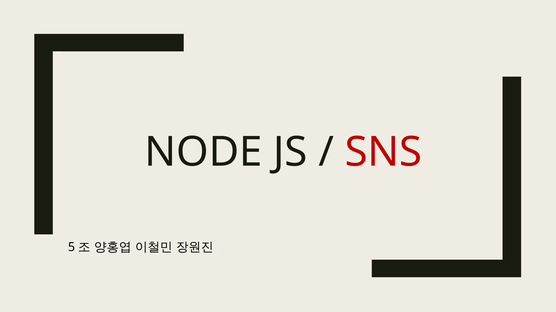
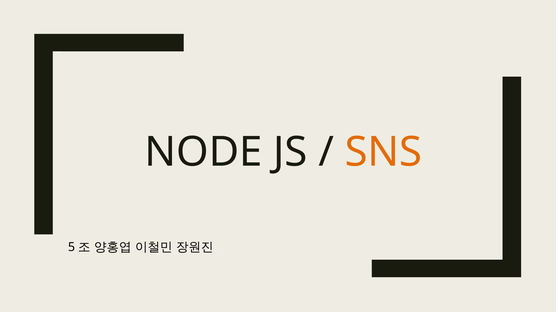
SNS colour: red -> orange (383, 152)
